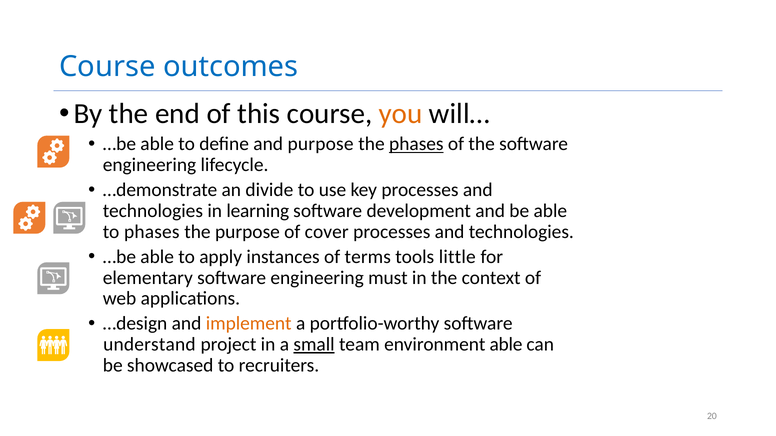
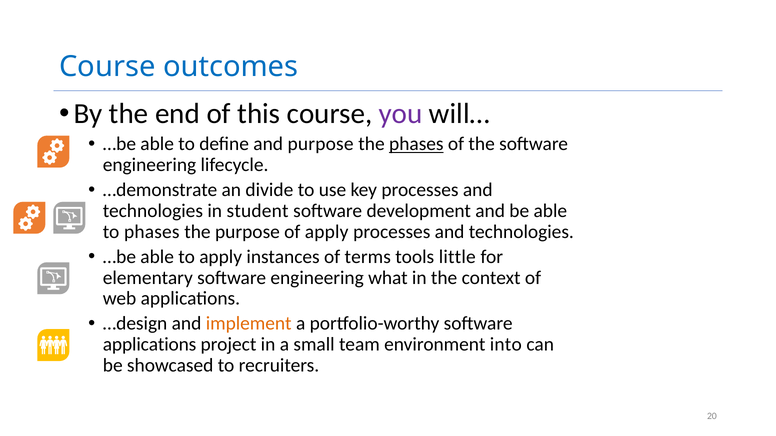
you colour: orange -> purple (401, 114)
learning: learning -> student (258, 211)
of cover: cover -> apply (327, 232)
must: must -> what (388, 278)
understand: understand -> applications (150, 345)
small underline: present -> none (314, 345)
environment able: able -> into (506, 345)
